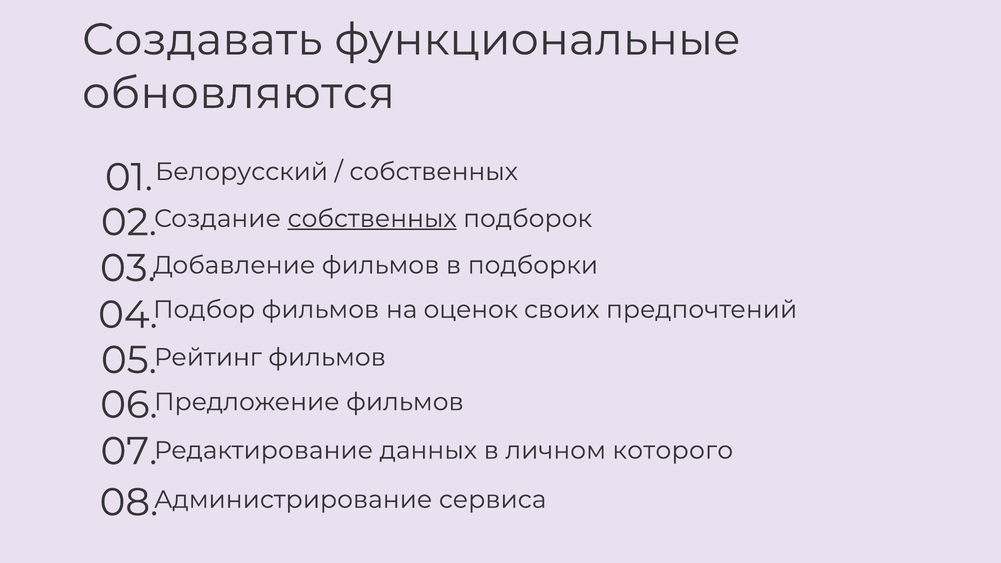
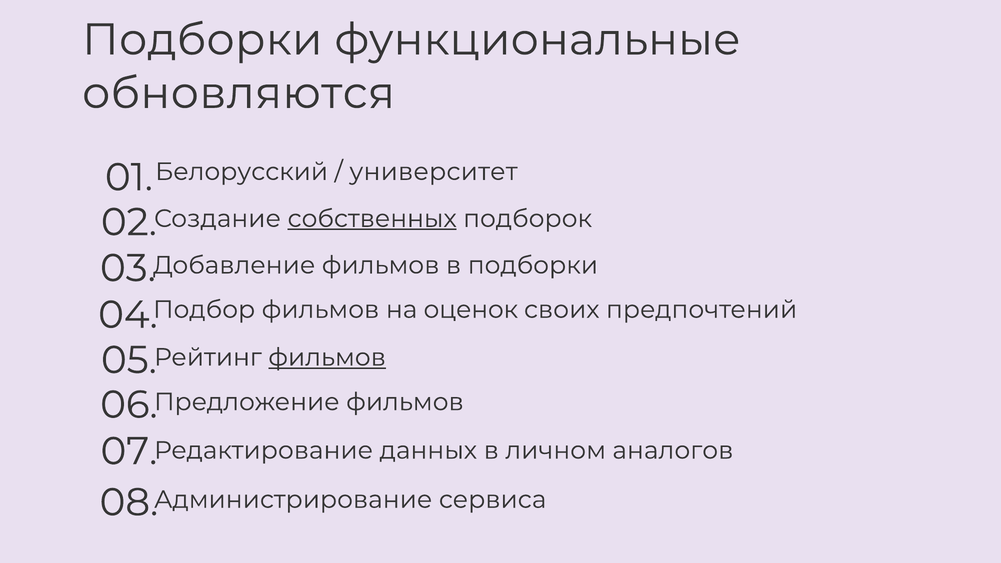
Создавать: Создавать -> Подборки (202, 40)
собственных: собственных -> университет (433, 172)
фильмов underline: none -> present (327, 357)
которого: которого -> аналогов (673, 450)
